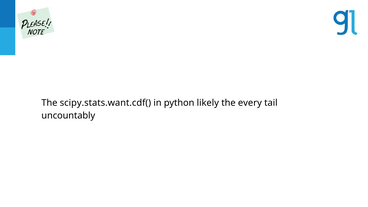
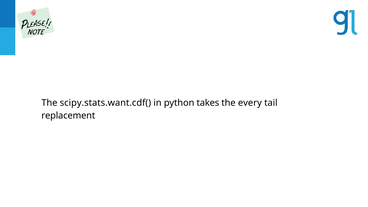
likely: likely -> takes (208, 103)
uncountably: uncountably -> replacement (68, 116)
